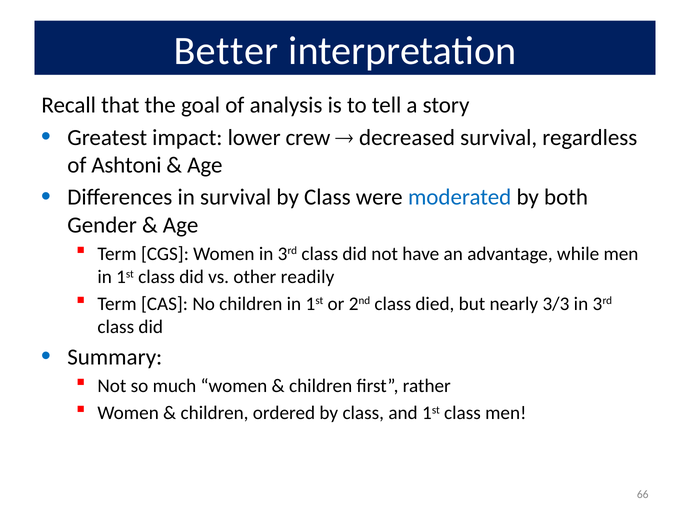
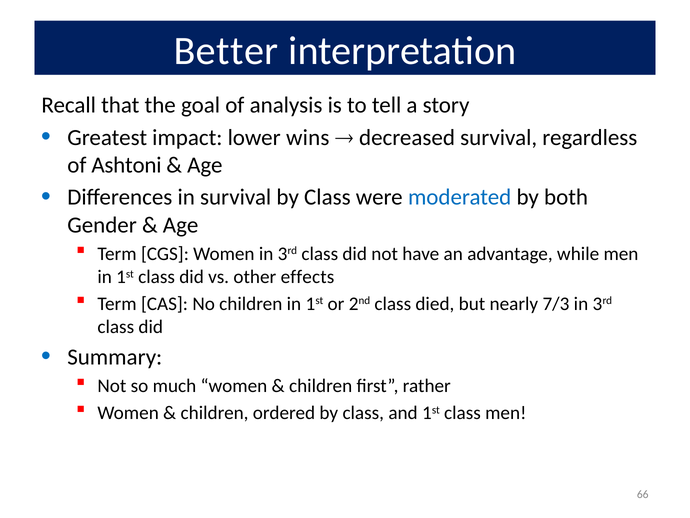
crew: crew -> wins (308, 137)
readily: readily -> effects (307, 277)
3/3: 3/3 -> 7/3 (556, 303)
